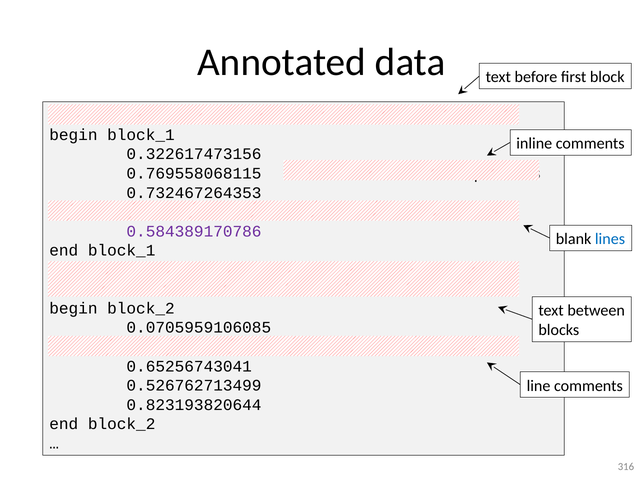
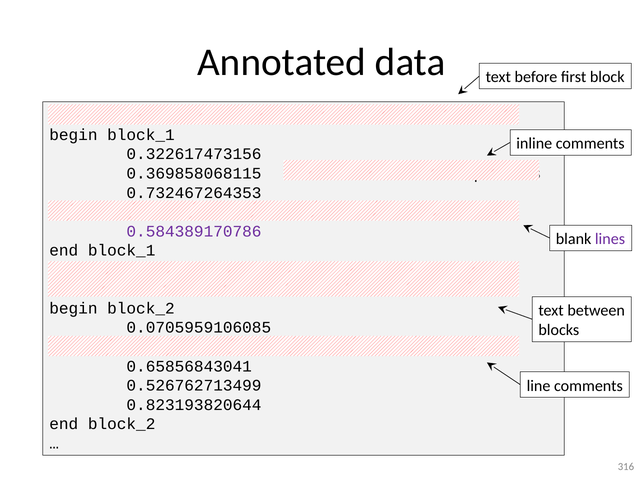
0.769558068115: 0.769558068115 -> 0.369858068115 (194, 174)
lines colour: blue -> purple (610, 239)
0.65256743041: 0.65256743041 -> 0.65856843041 (189, 366)
